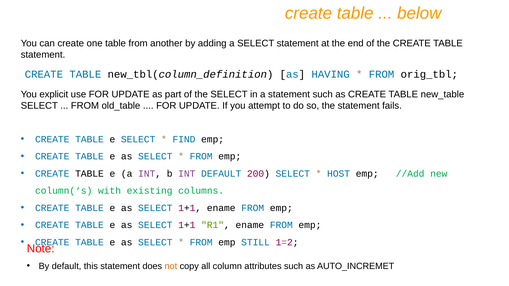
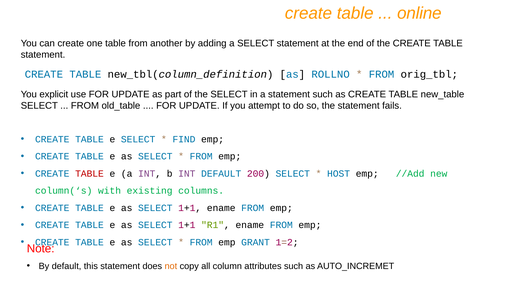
below: below -> online (419, 13)
HAVING: HAVING -> ROLLNO (331, 74)
TABLE colour: black -> red (89, 174)
STILL: STILL -> GRANT (256, 242)
